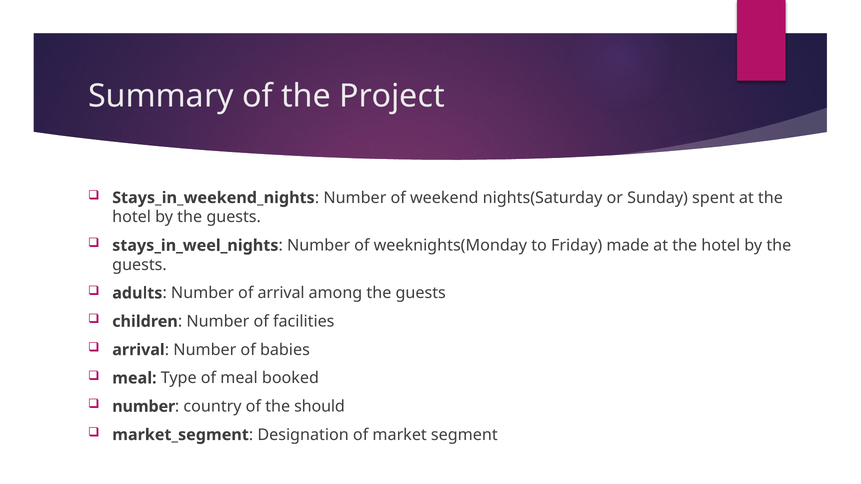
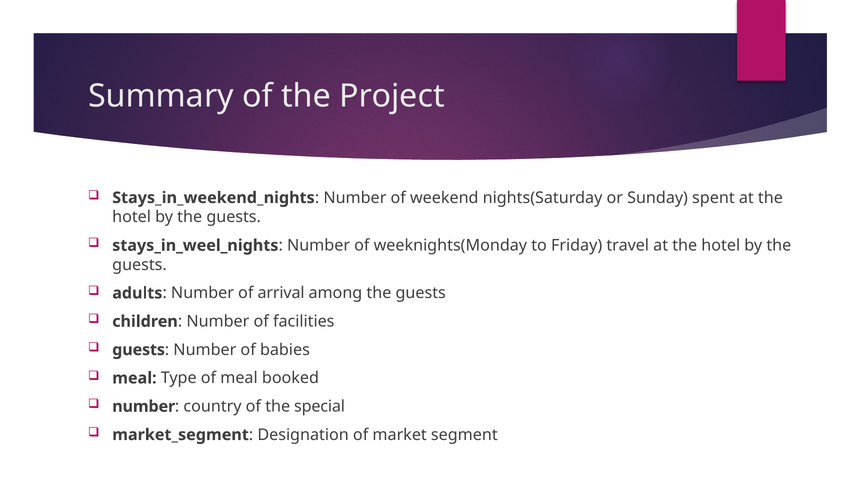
made: made -> travel (628, 246)
arrival: arrival -> guests (139, 350)
should: should -> special (320, 407)
